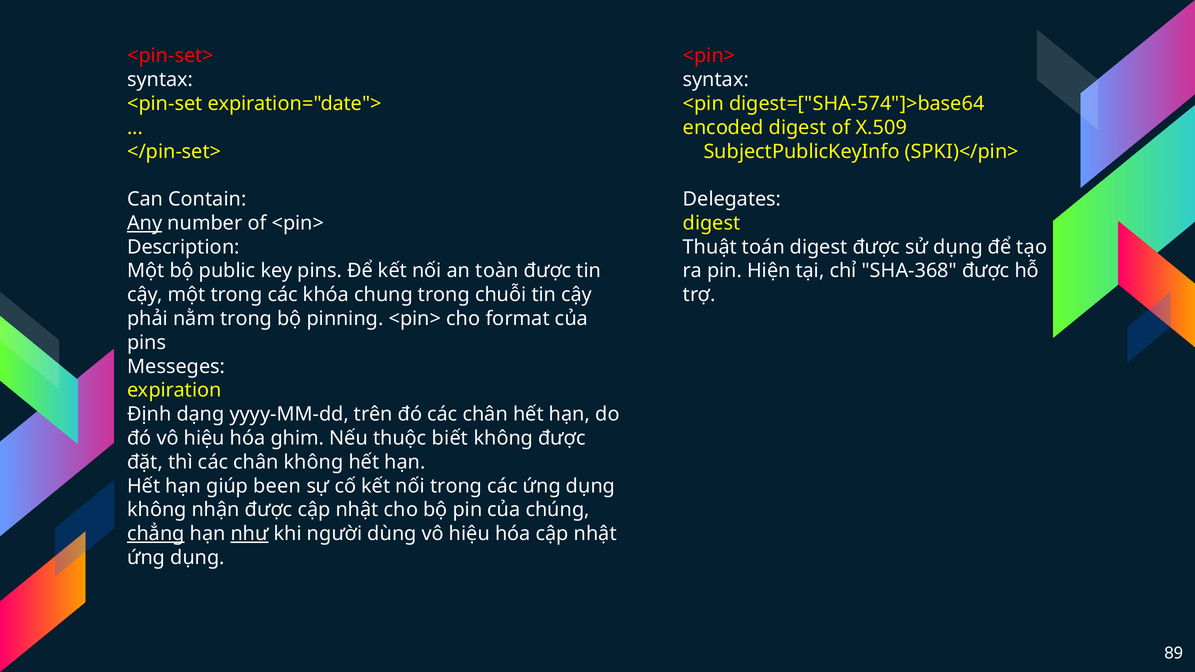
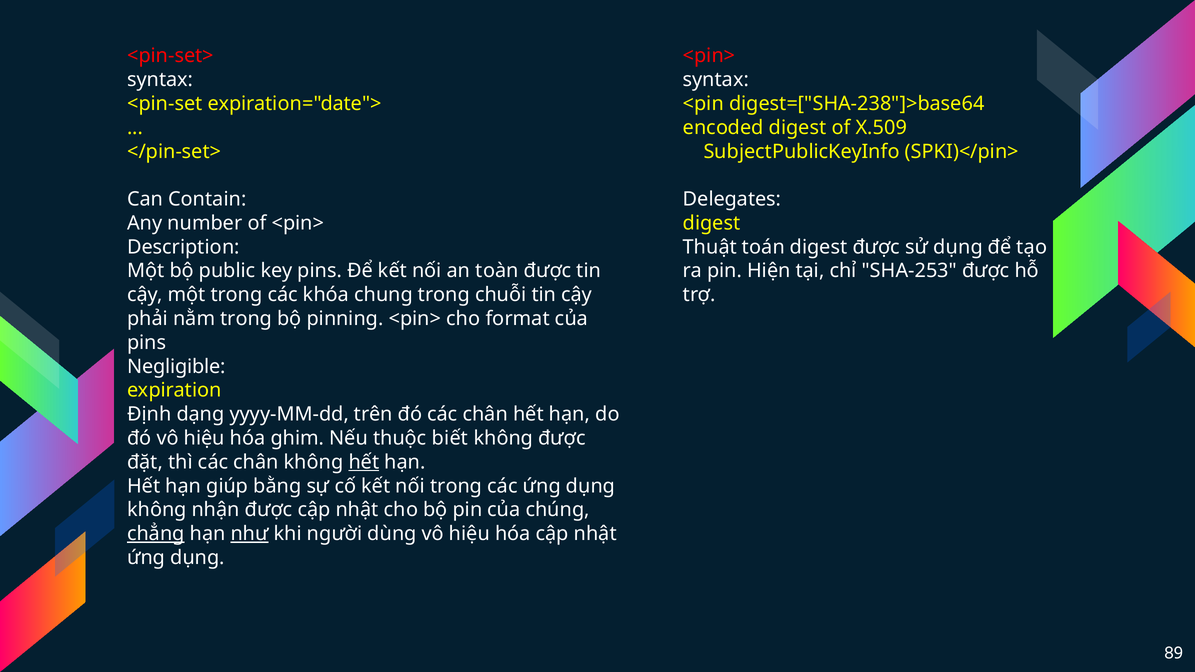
digest=["SHA-574"]>base64: digest=["SHA-574"]>base64 -> digest=["SHA-238"]>base64 (857, 104)
Any underline: present -> none (145, 223)
SHA-368: SHA-368 -> SHA-253 (909, 271)
Messeges: Messeges -> Negligible (176, 367)
hết underline: none -> present (364, 462)
been: been -> bằng (277, 486)
